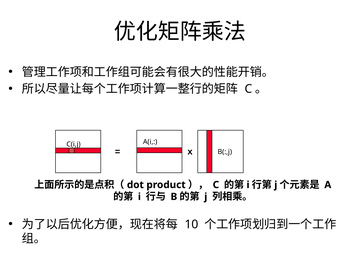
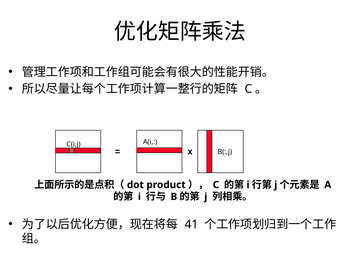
10: 10 -> 41 (191, 224)
